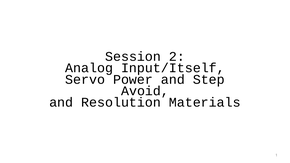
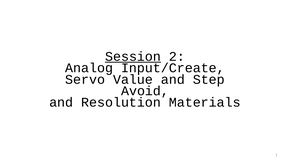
Session underline: none -> present (133, 57)
Input/Itself: Input/Itself -> Input/Create (173, 68)
Power: Power -> Value (133, 79)
